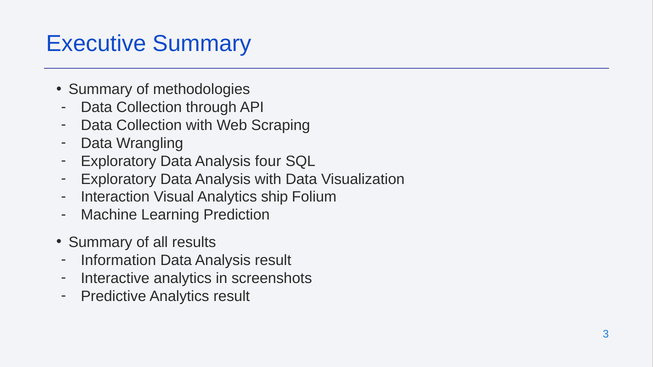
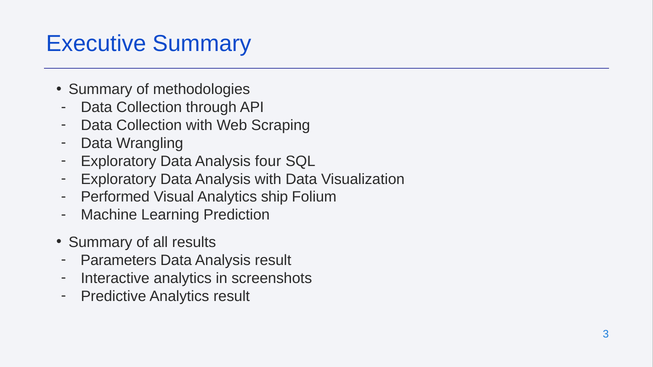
Interaction: Interaction -> Performed (115, 197)
Information: Information -> Parameters (119, 260)
